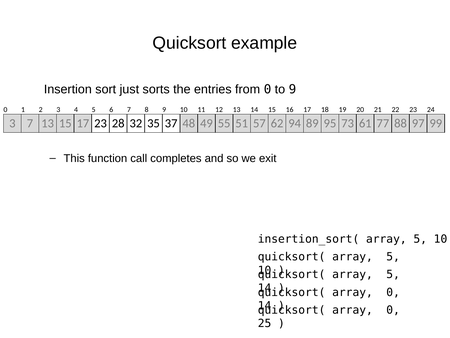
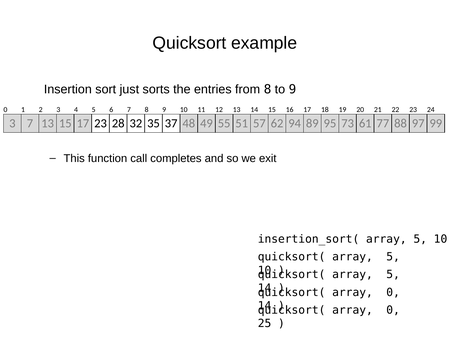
from 0: 0 -> 8 (268, 89)
